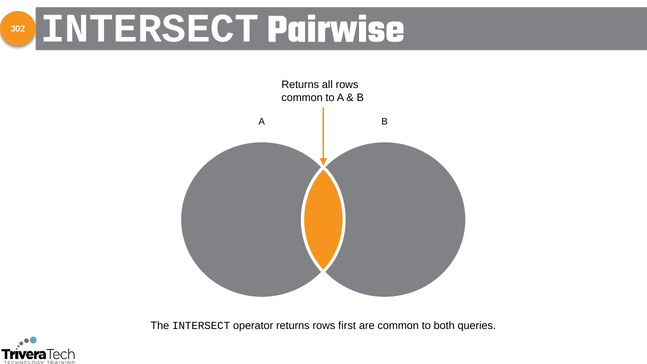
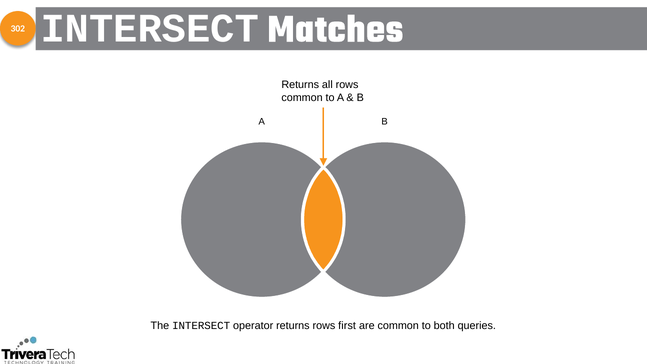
Pairwise: Pairwise -> Matches (335, 28)
